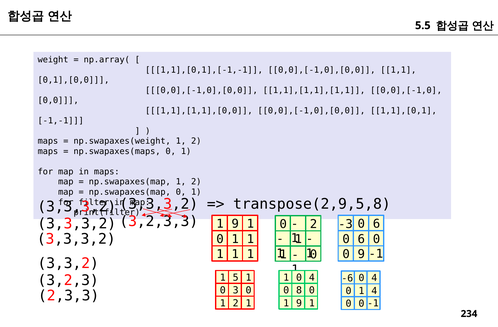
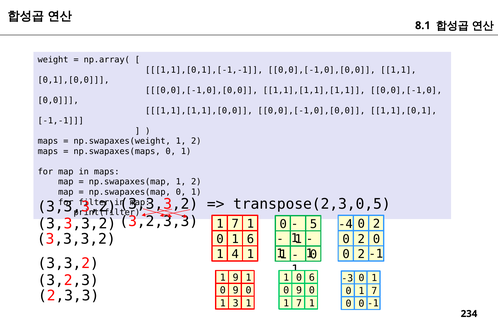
5.5: 5.5 -> 8.1 (423, 26)
transpose(2,9,5,8: transpose(2,9,5,8 -> transpose(2,3,0,5 (312, 204)
9: 9 -> 7 (235, 224)
6: 6 -> 2 (376, 224)
0 2: 2 -> 5 (314, 224)
-3: -3 -> -4 (345, 224)
0 1 1: 1 -> 6 (250, 239)
6: 6 -> 2 (361, 239)
1: 1 -> 4 (235, 254)
9: 9 -> 2 (361, 254)
1 5: 5 -> 9 (236, 278)
4: 4 -> 6 (312, 278)
4: 4 -> 1 (374, 278)
-6: -6 -> -3 (347, 278)
3: 3 -> 9 (236, 290)
8: 8 -> 9 (299, 290)
4: 4 -> 7 (374, 291)
2: 2 -> 3 (236, 303)
9: 9 -> 7 (299, 303)
